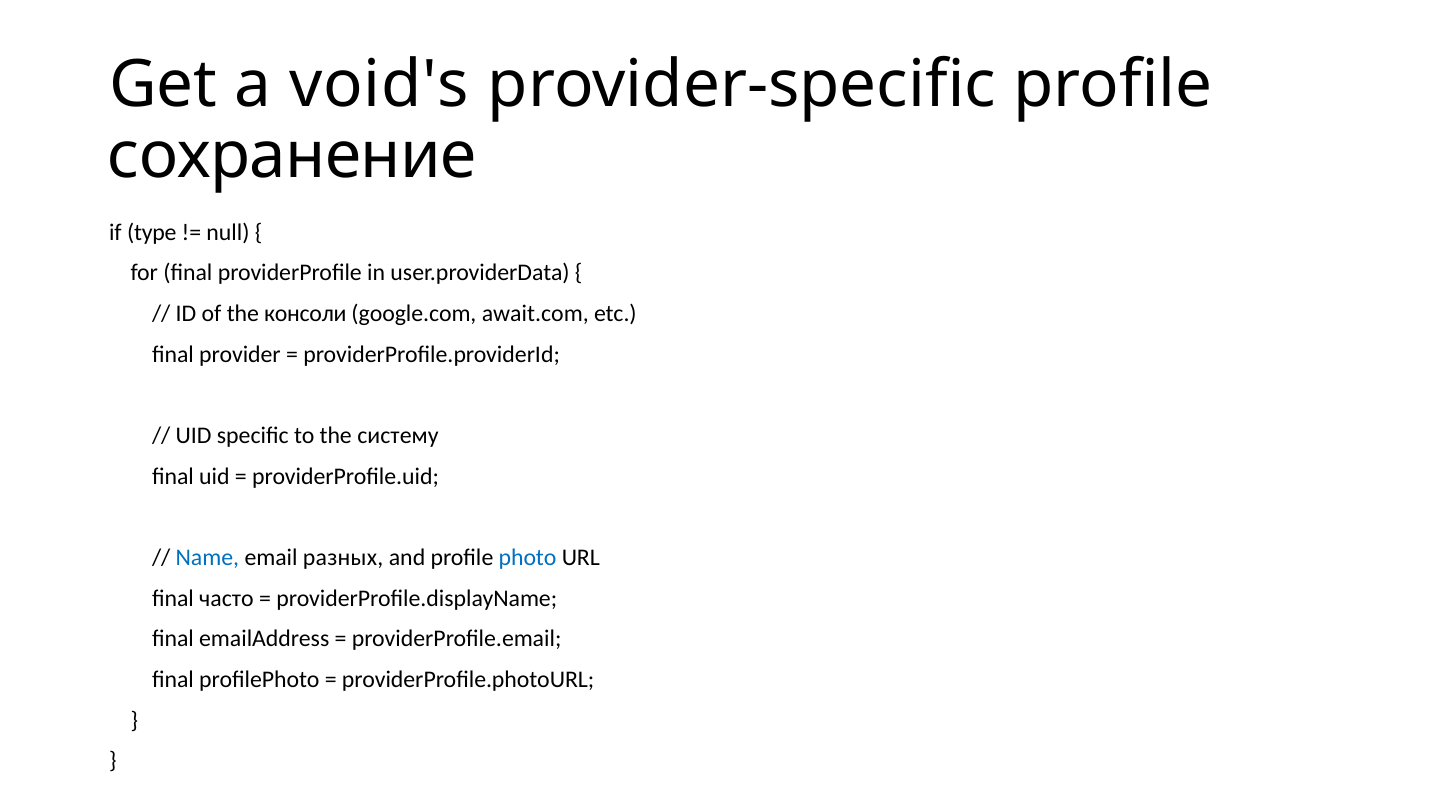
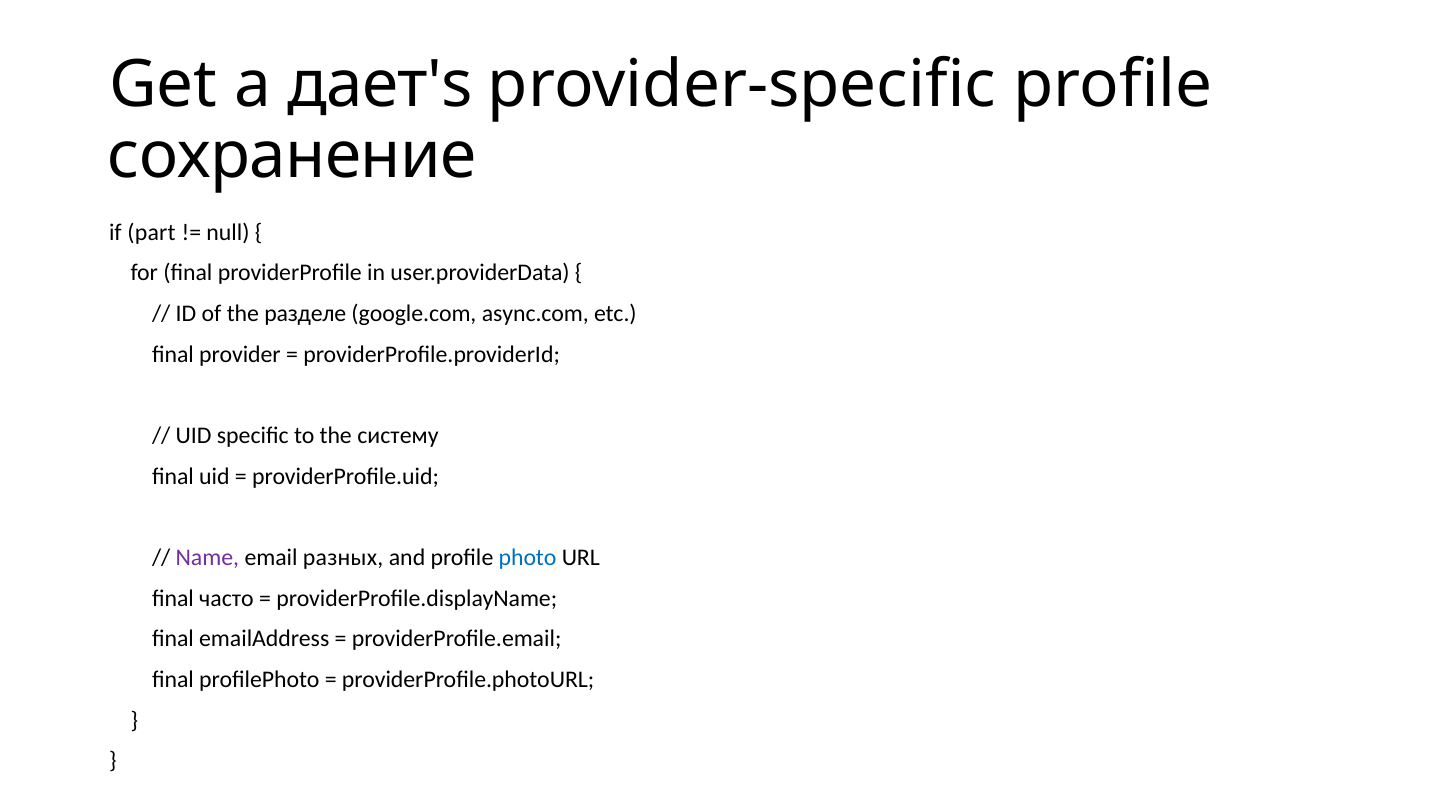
void's: void's -> дает's (380, 85)
type: type -> part (152, 232)
консоли: консоли -> разделе (305, 314)
await.com: await.com -> async.com (535, 314)
Name colour: blue -> purple (207, 558)
